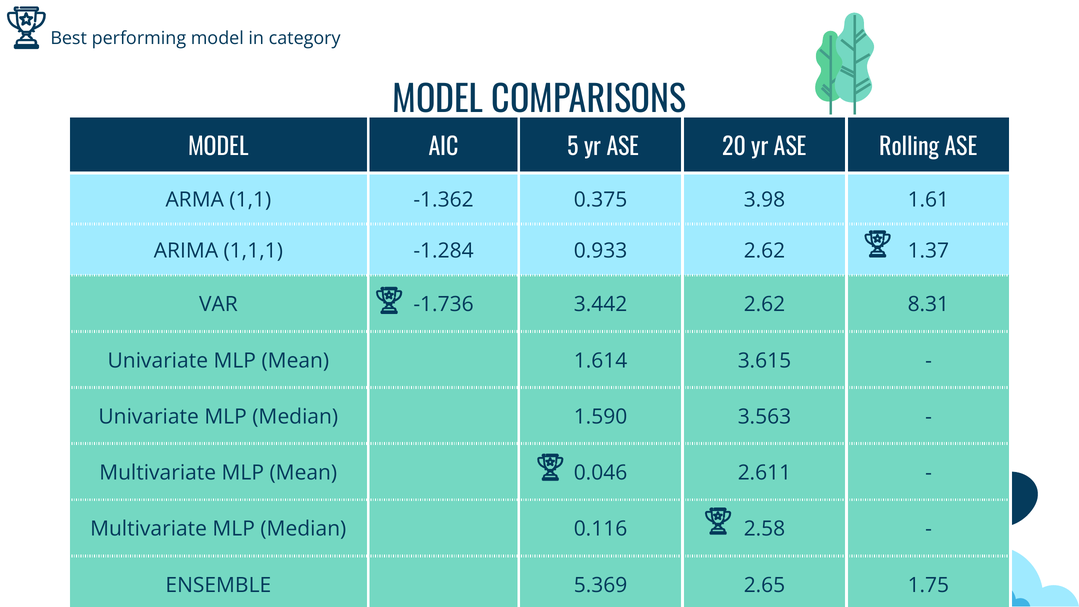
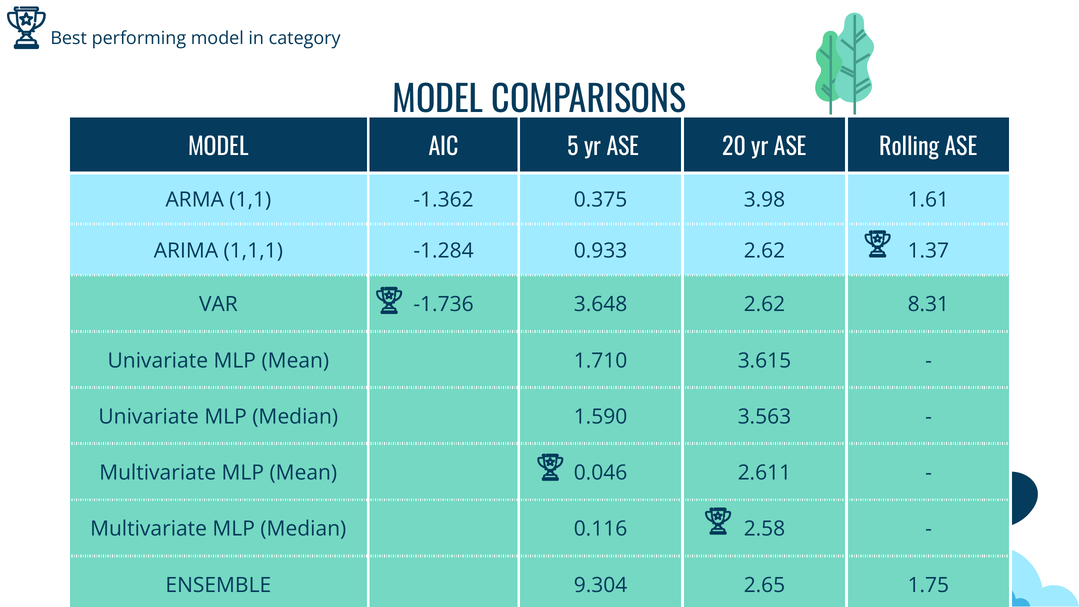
3.442: 3.442 -> 3.648 (601, 305)
1.614: 1.614 -> 1.710 (601, 361)
5.369: 5.369 -> 9.304 (601, 585)
